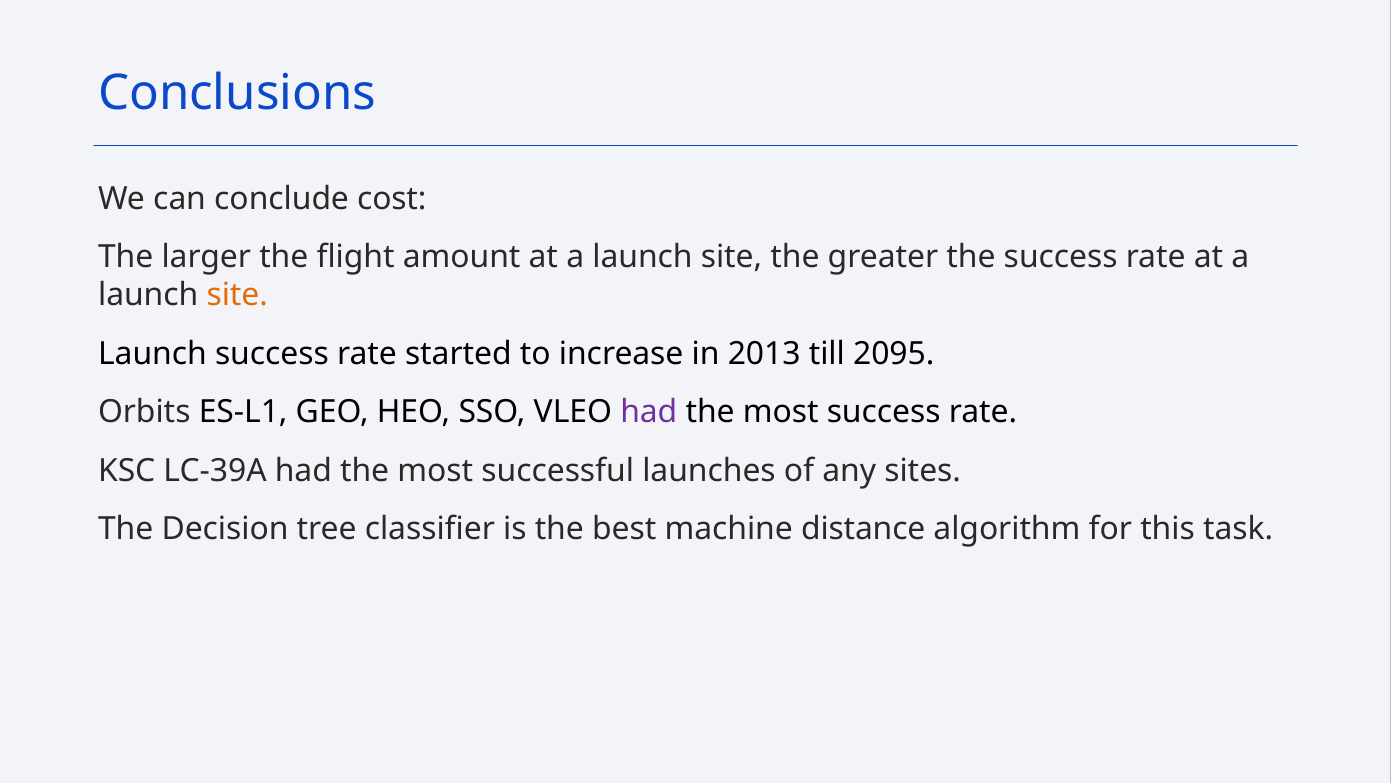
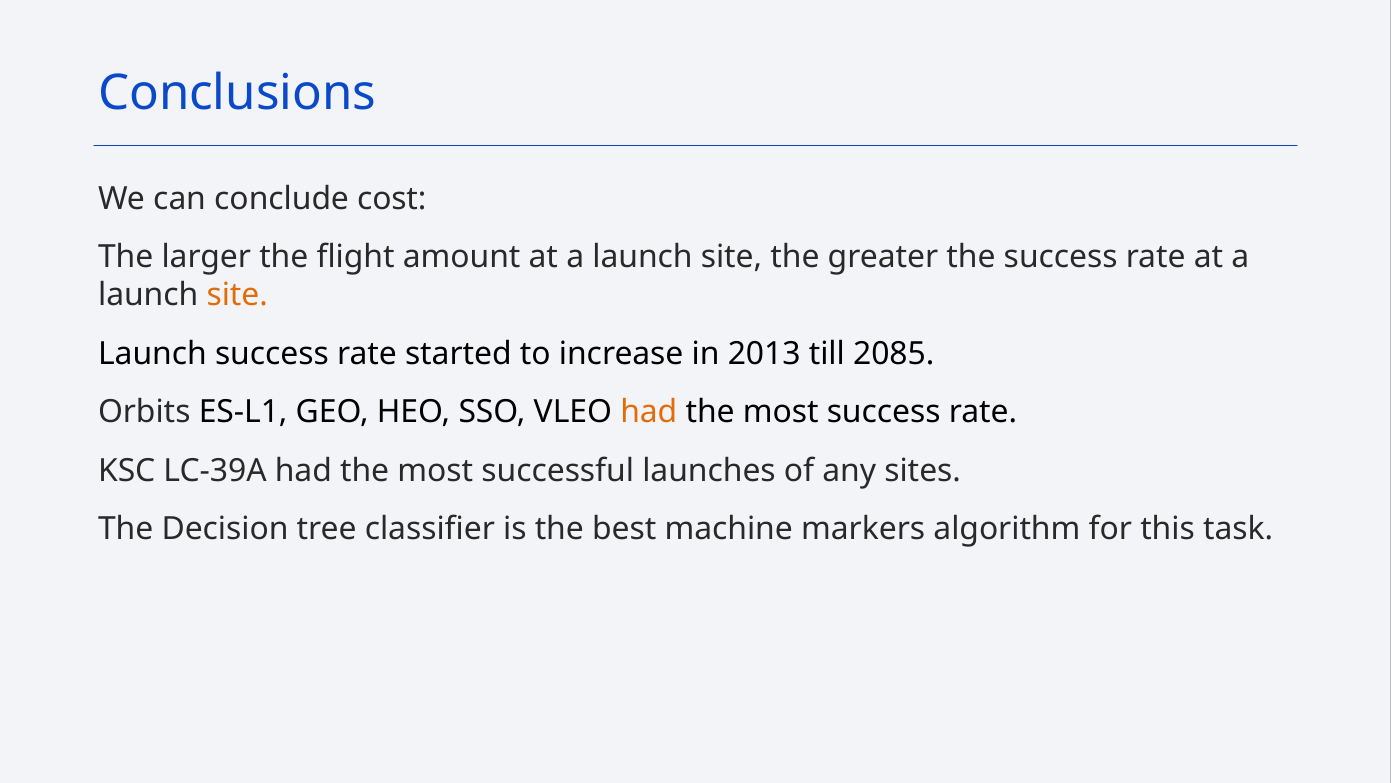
2095: 2095 -> 2085 (894, 354)
had colour: purple -> orange (649, 412)
distance: distance -> markers (863, 529)
